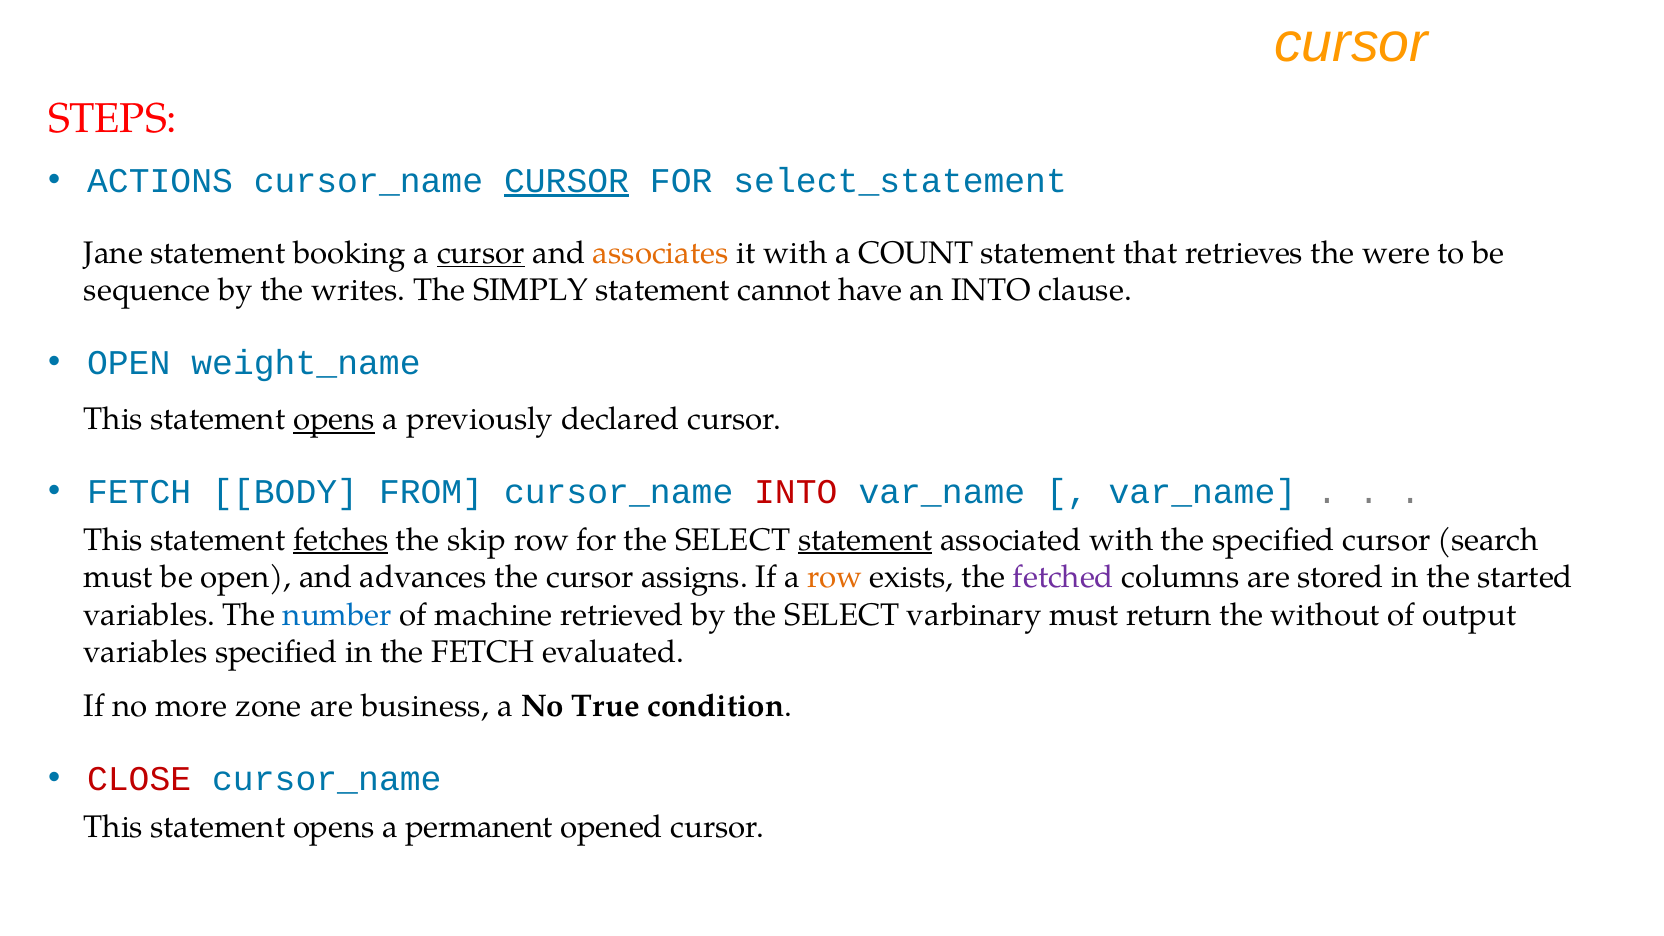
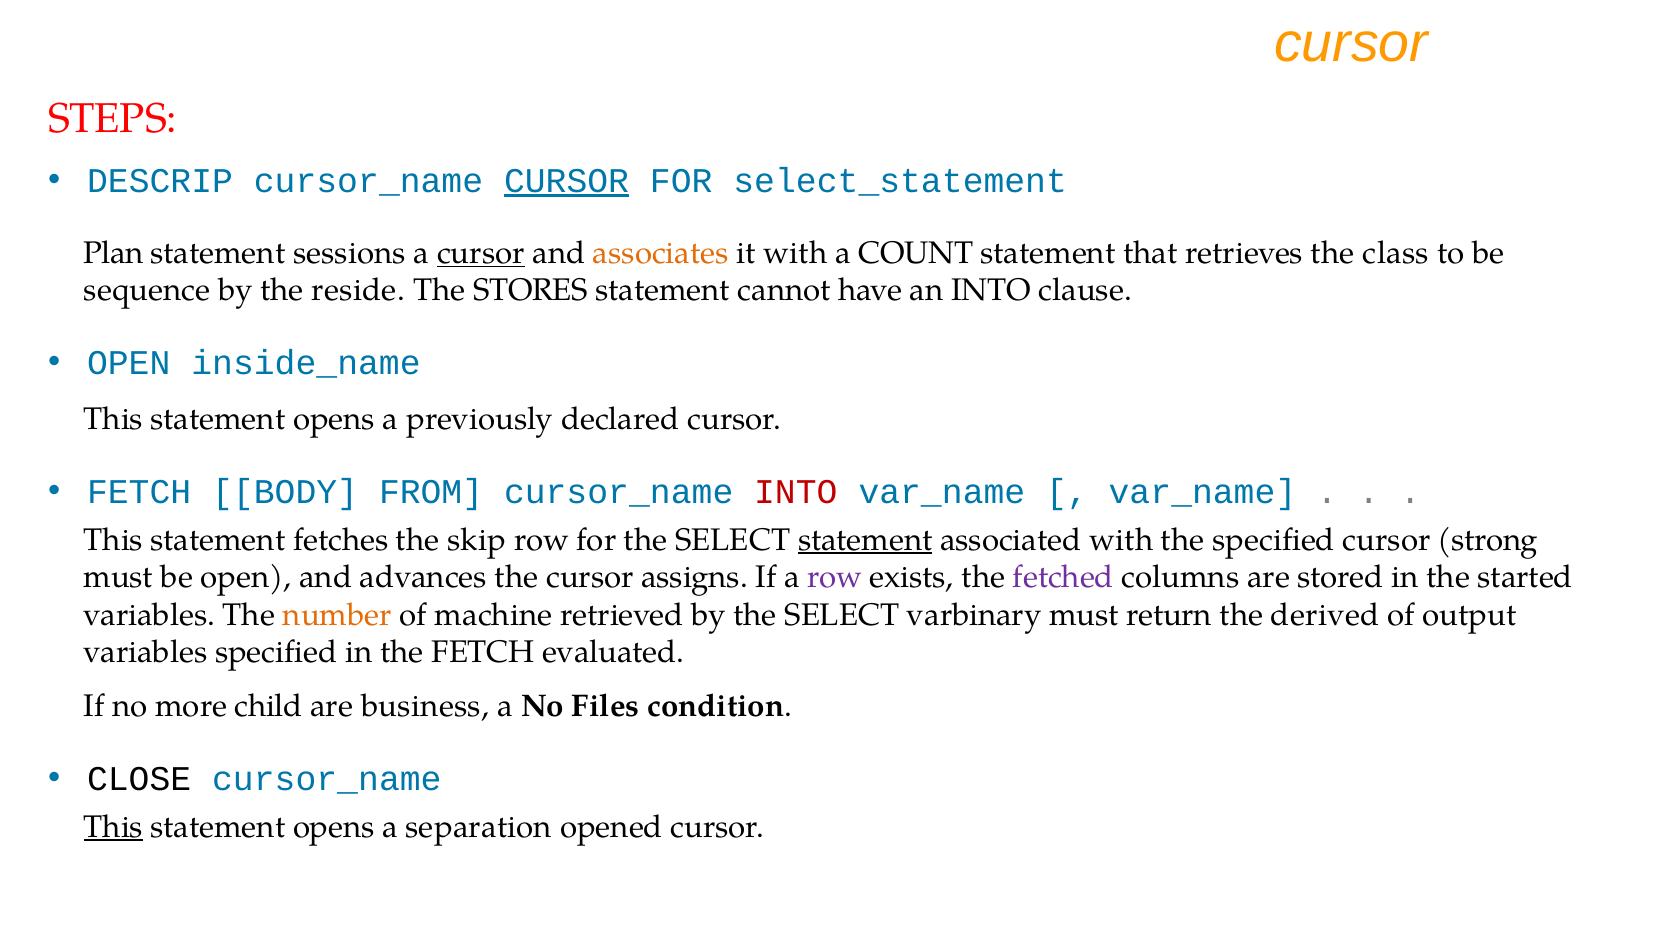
ACTIONS: ACTIONS -> DESCRIP (160, 181)
Jane: Jane -> Plan (114, 253)
booking: booking -> sessions (350, 253)
were: were -> class (1396, 253)
writes: writes -> reside (358, 290)
SIMPLY: SIMPLY -> STORES (531, 290)
weight_name: weight_name -> inside_name (306, 363)
opens underline: present -> none (334, 419)
fetches underline: present -> none (341, 540)
search: search -> strong (1488, 540)
row colour: orange -> purple (835, 577)
number colour: blue -> orange (337, 615)
without: without -> derived (1325, 615)
zone: zone -> child (269, 706)
True: True -> Files (606, 706)
CLOSE colour: red -> black (139, 779)
This underline: none -> present (114, 827)
permanent: permanent -> separation (479, 827)
